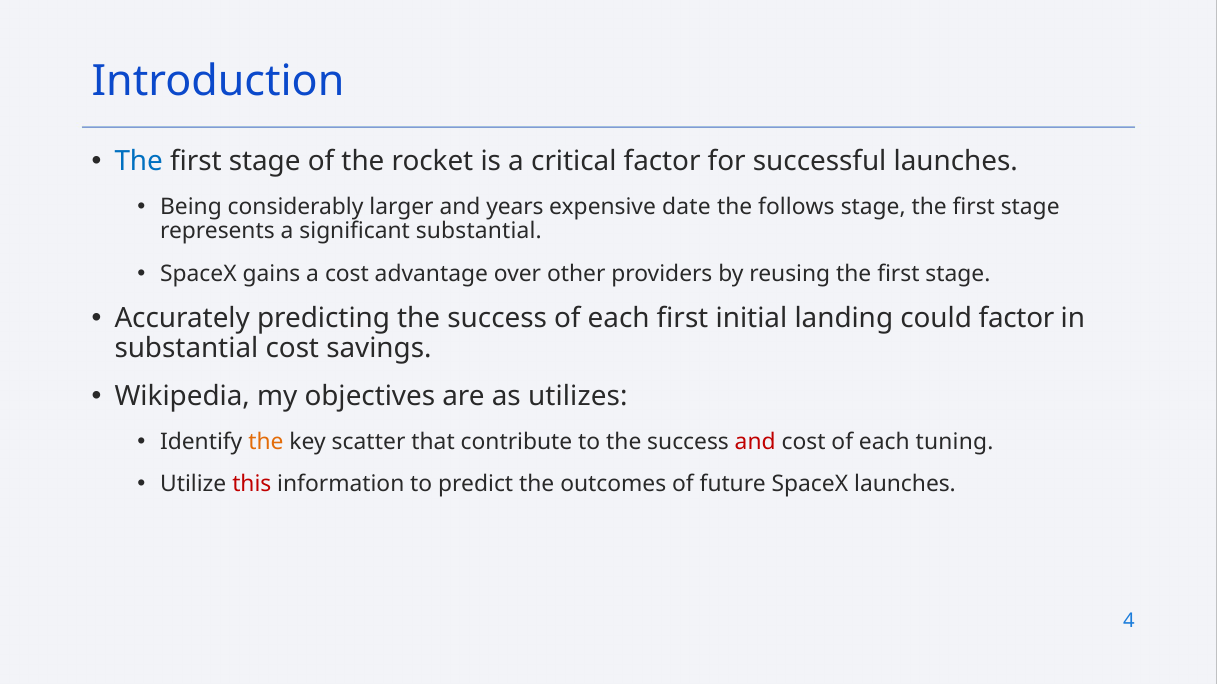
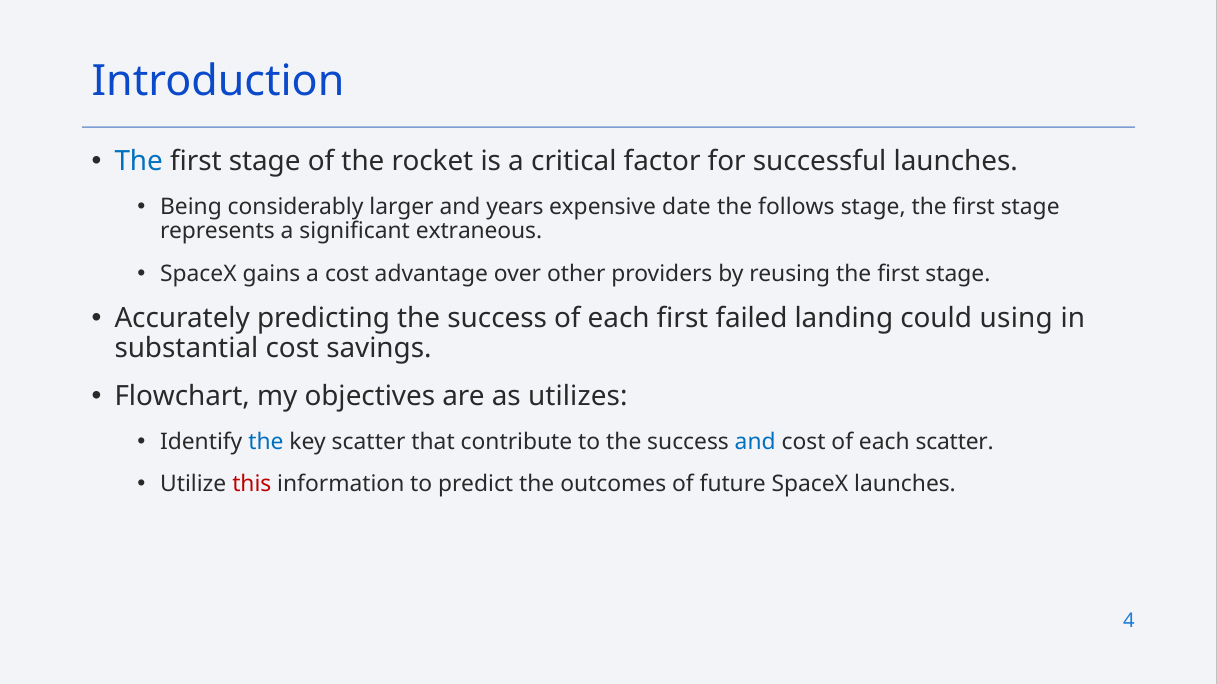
significant substantial: substantial -> extraneous (479, 232)
initial: initial -> failed (752, 319)
could factor: factor -> using (1016, 319)
Wikipedia: Wikipedia -> Flowchart (182, 397)
the colour: orange -> blue (266, 442)
and colour: red -> blue (755, 442)
each tuning: tuning -> scatter (955, 442)
